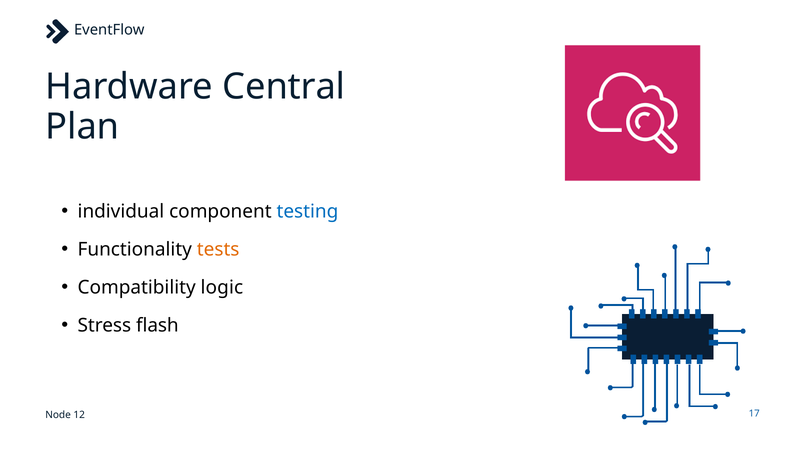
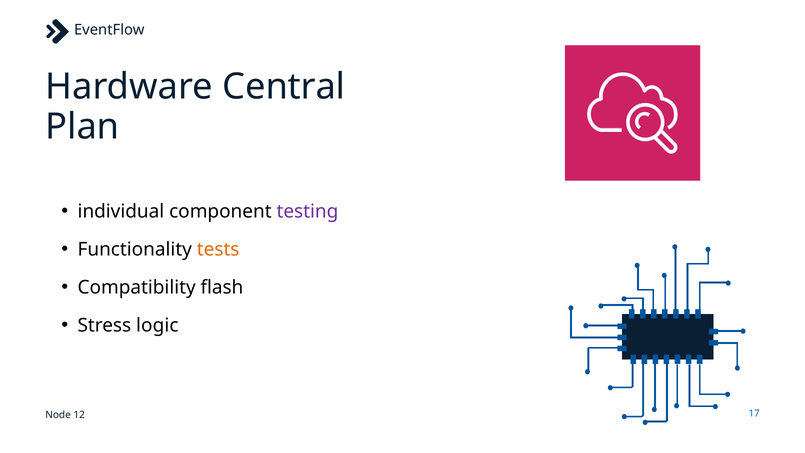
testing colour: blue -> purple (307, 211)
logic: logic -> flash (222, 288)
flash: flash -> logic (157, 326)
